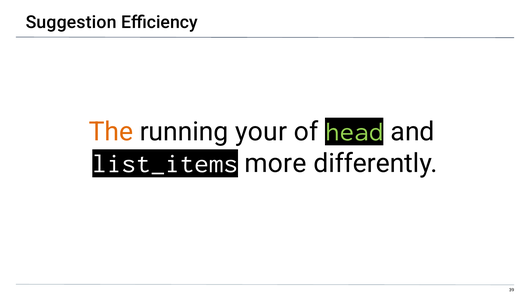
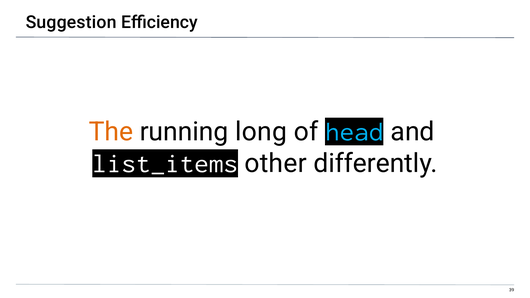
your: your -> long (261, 132)
head colour: light green -> light blue (354, 132)
more: more -> other (276, 164)
